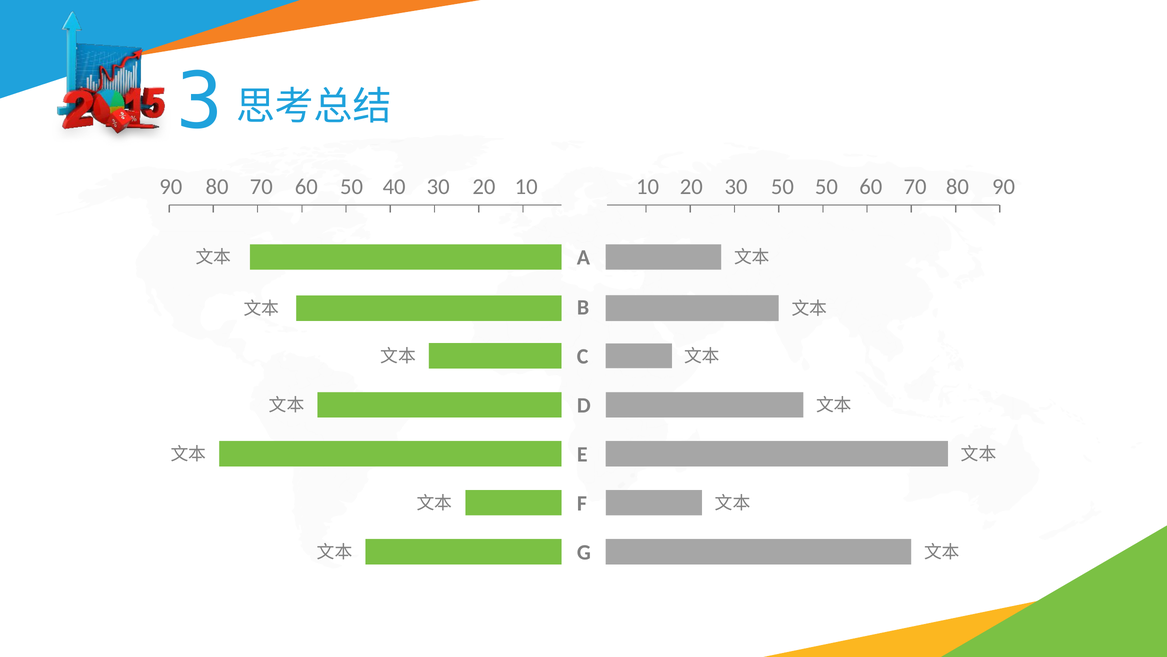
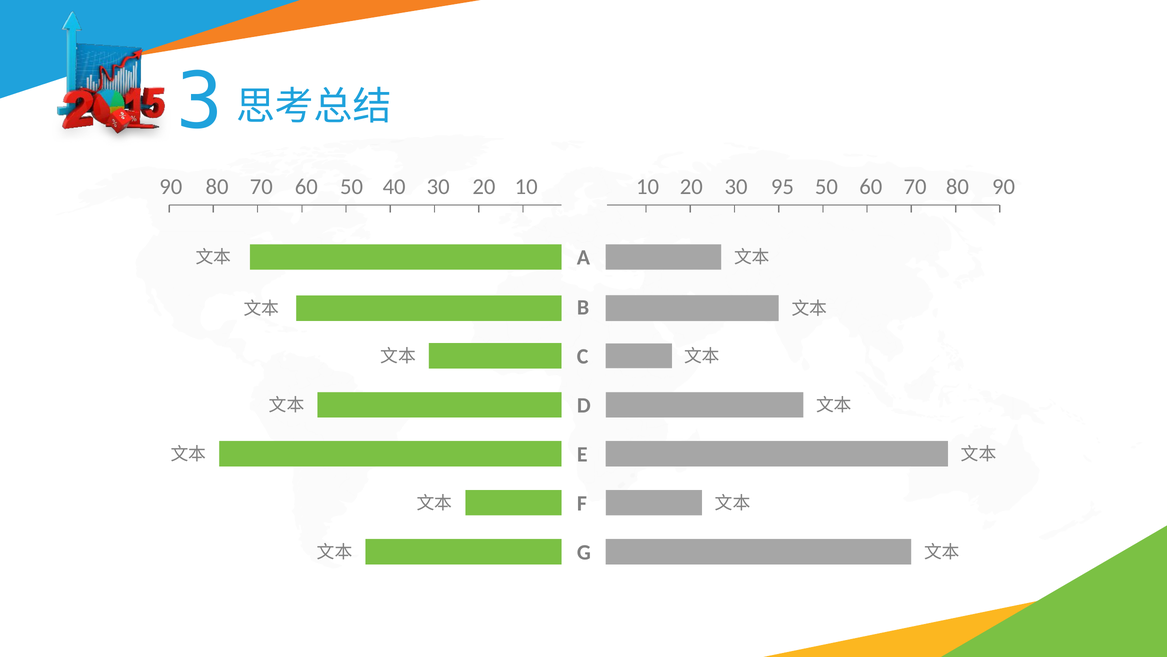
30 50: 50 -> 95 (782, 186)
